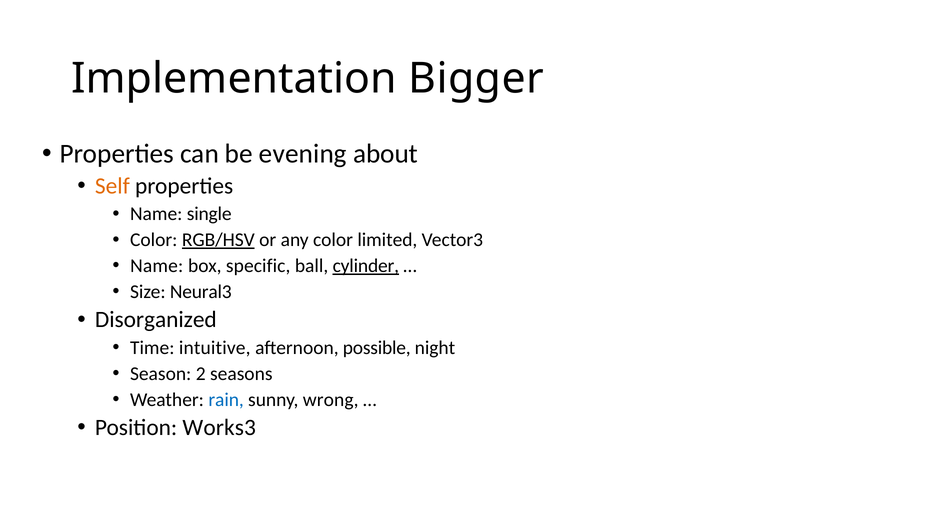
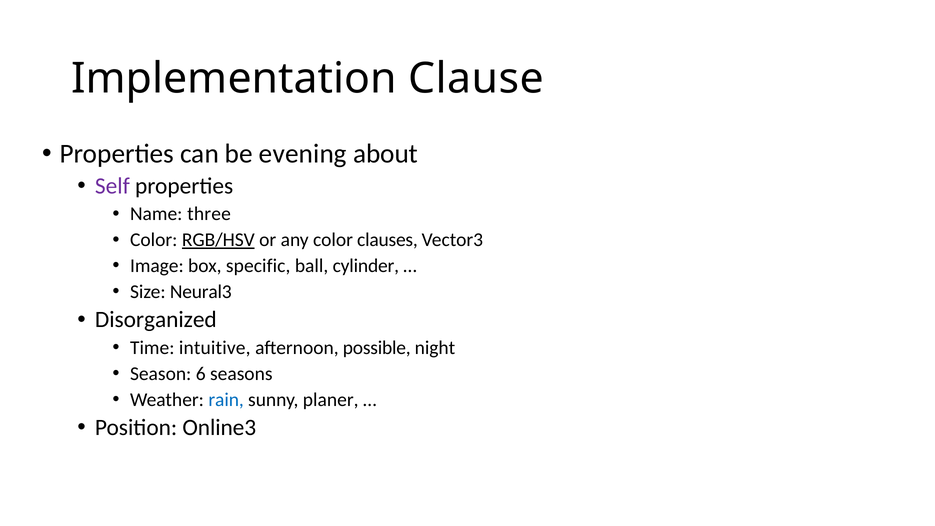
Bigger: Bigger -> Clause (476, 79)
Self colour: orange -> purple (112, 186)
single: single -> three (209, 214)
limited: limited -> clauses (387, 240)
Name: Name -> Image (157, 266)
cylinder underline: present -> none (366, 266)
2: 2 -> 6 (201, 374)
wrong: wrong -> planer (331, 400)
Works3: Works3 -> Online3 (219, 428)
